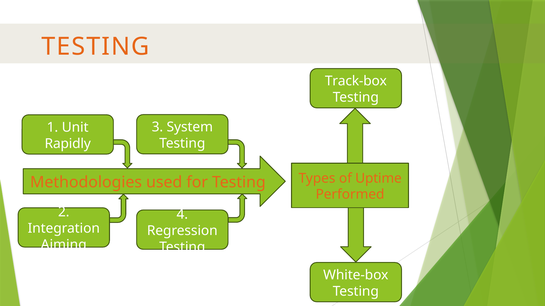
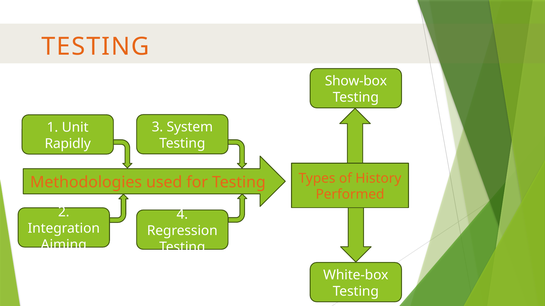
Track-box: Track-box -> Show-box (356, 81)
Uptime: Uptime -> History (378, 179)
